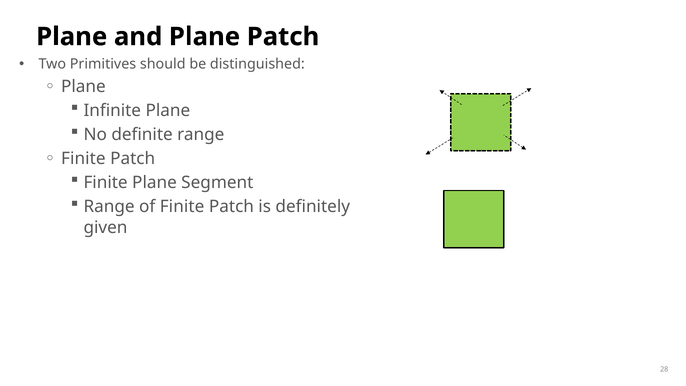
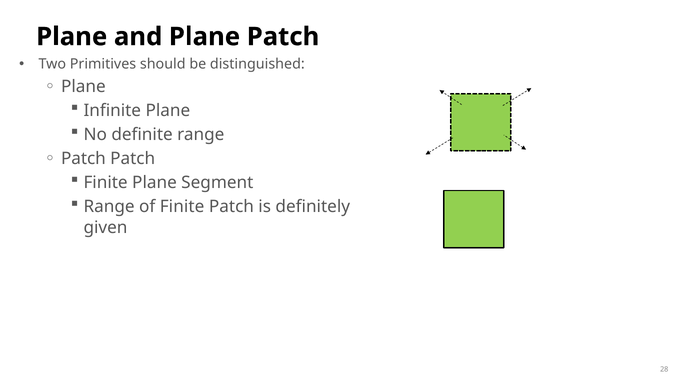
Finite: Finite -> Patch (83, 159)
